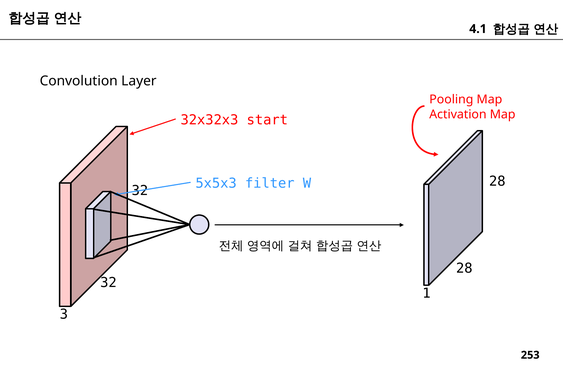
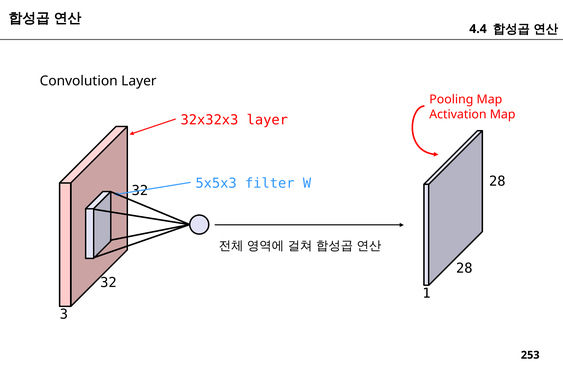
4.1: 4.1 -> 4.4 (478, 29)
32x32x3 start: start -> layer (267, 120)
